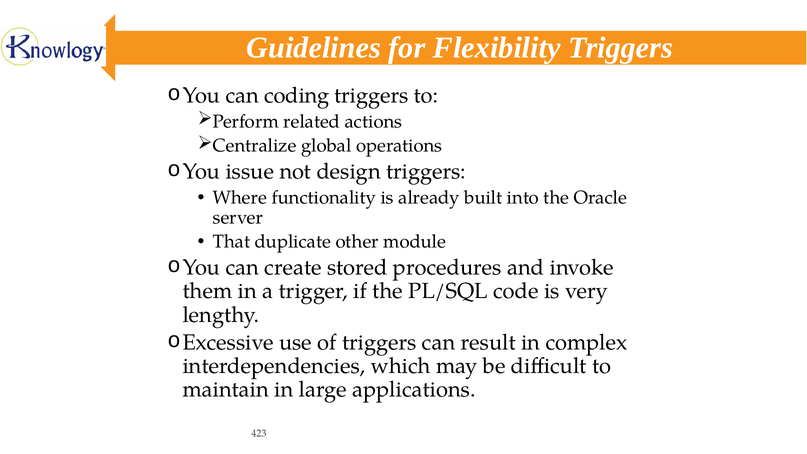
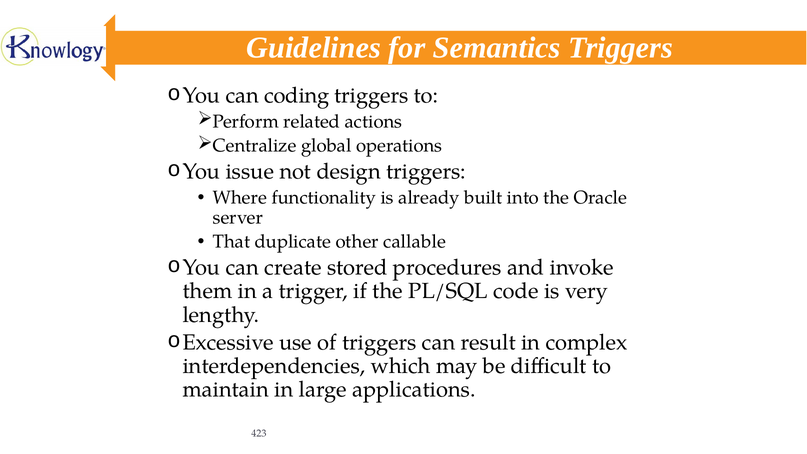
Flexibility: Flexibility -> Semantics (497, 48)
module: module -> callable (415, 242)
